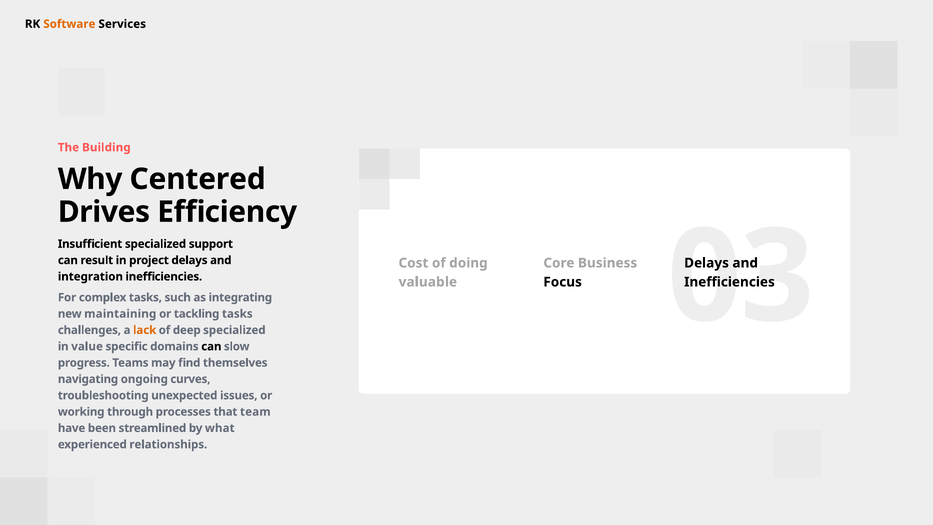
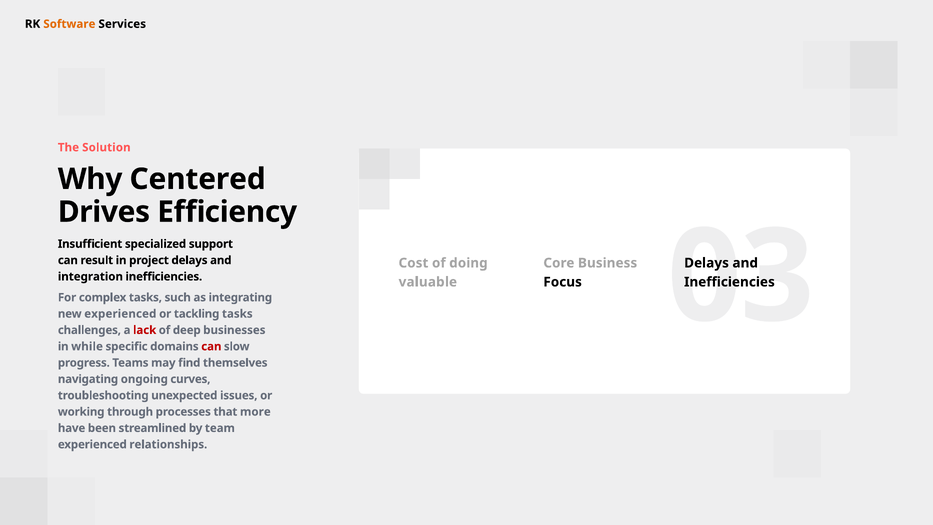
Building: Building -> Solution (106, 147)
new maintaining: maintaining -> experienced (120, 314)
lack colour: orange -> red (145, 330)
deep specialized: specialized -> businesses (234, 330)
value: value -> while (87, 346)
can colour: black -> red (211, 346)
team: team -> more (255, 412)
what: what -> team (220, 428)
